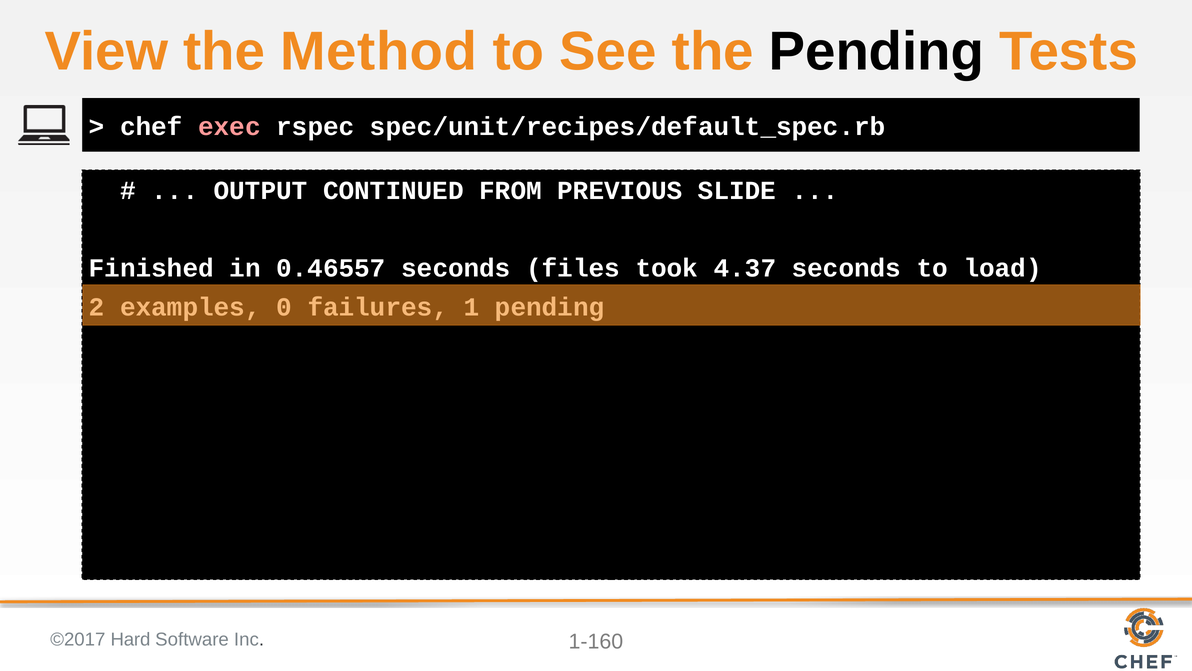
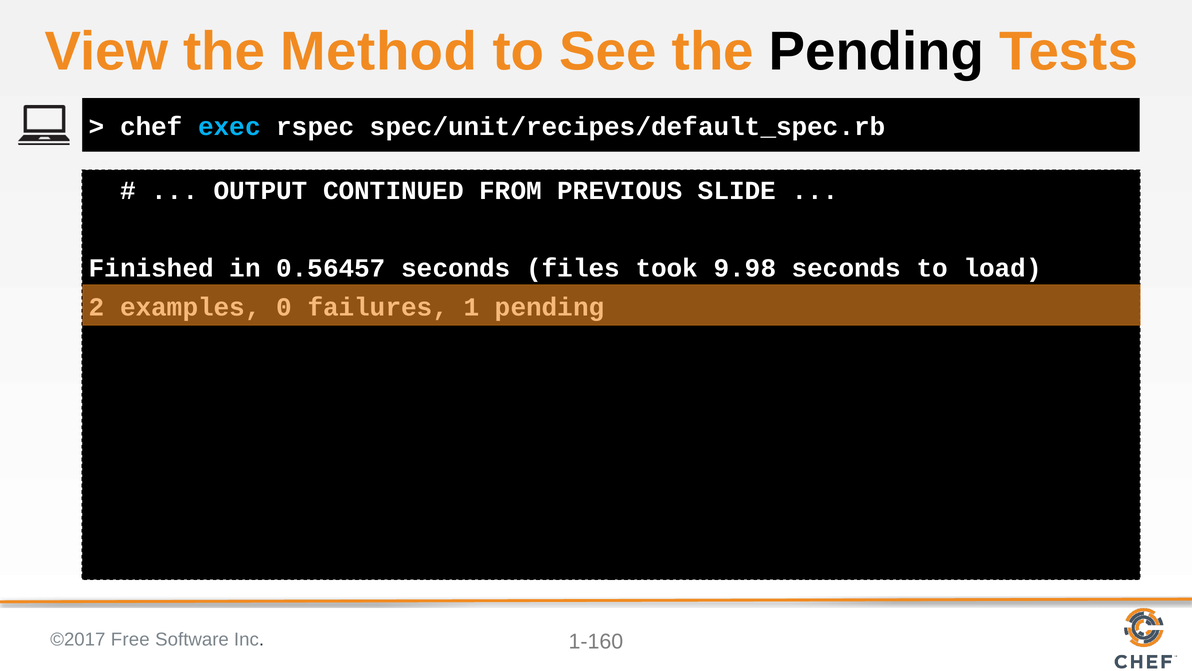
exec colour: pink -> light blue (229, 127)
0.46557: 0.46557 -> 0.56457 (331, 268)
4.37: 4.37 -> 9.98 (745, 268)
Hard: Hard -> Free (130, 639)
